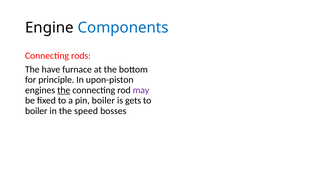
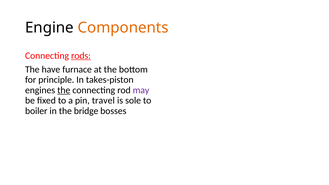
Components colour: blue -> orange (123, 28)
rods underline: none -> present (81, 56)
upon-piston: upon-piston -> takes-piston (110, 80)
pin boiler: boiler -> travel (103, 101)
gets: gets -> sole (133, 101)
speed: speed -> bridge (86, 111)
